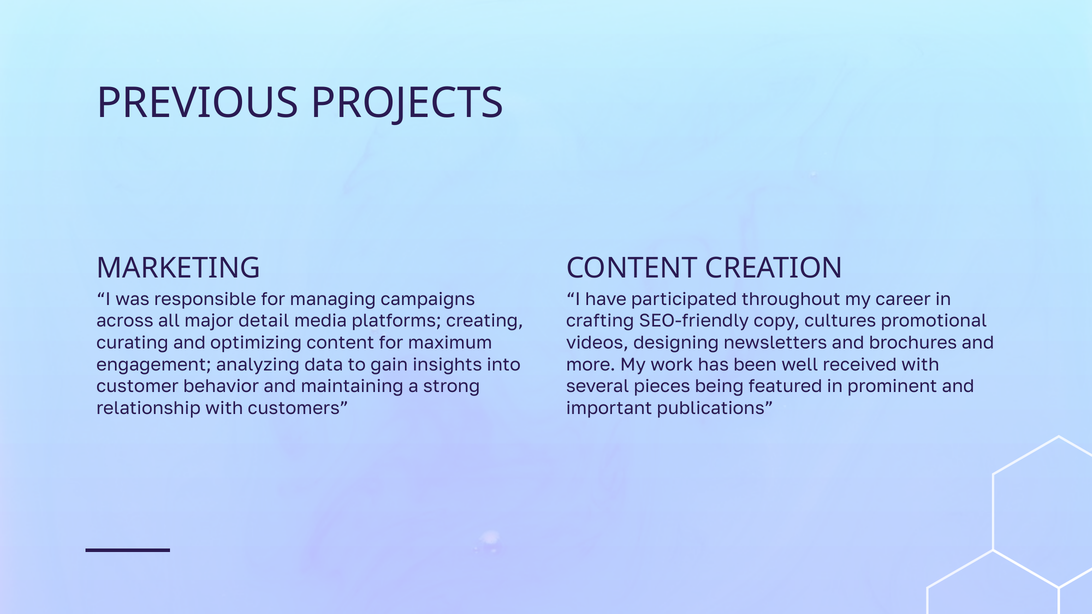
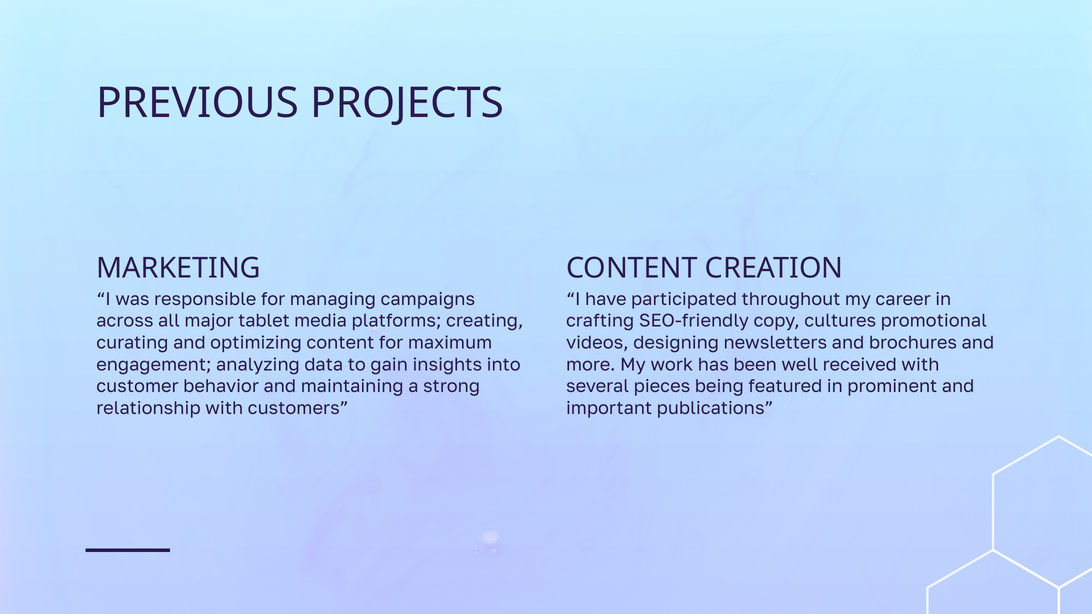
detail: detail -> tablet (264, 321)
